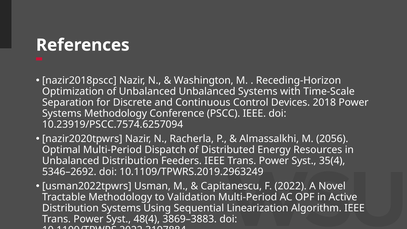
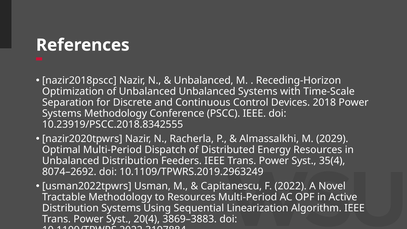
Washington: Washington -> Unbalanced (204, 81)
10.23919/PSCC.7574.6257094: 10.23919/PSCC.7574.6257094 -> 10.23919/PSCC.2018.8342555 (113, 124)
2056: 2056 -> 2029 (332, 139)
5346–2692: 5346–2692 -> 8074–2692 (69, 172)
to Validation: Validation -> Resources (191, 197)
48(4: 48(4 -> 20(4 (147, 219)
